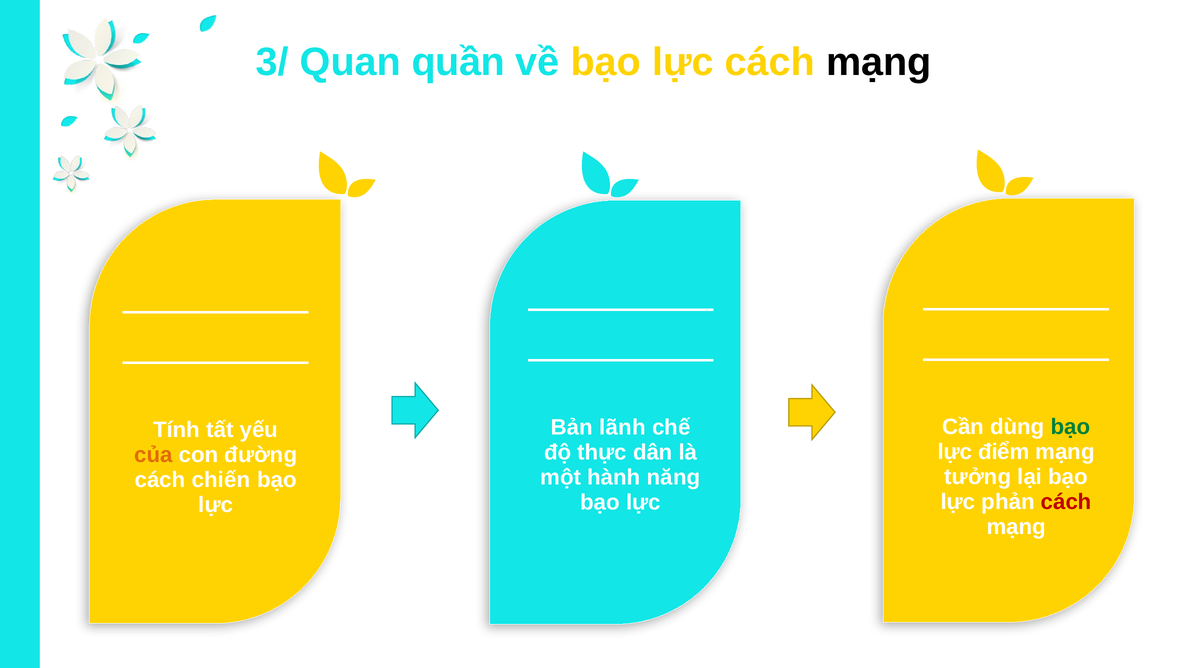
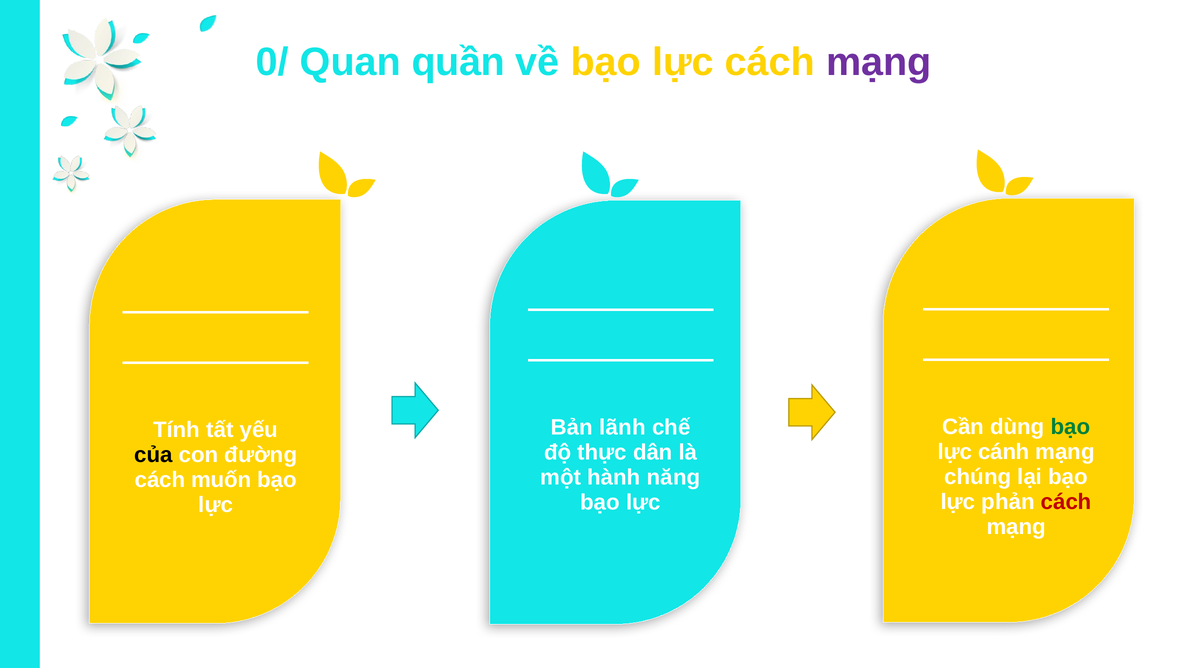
3/: 3/ -> 0/ (272, 62)
mạng colour: black -> purple (879, 62)
điểm: điểm -> cánh (1004, 452)
của colour: orange -> black (153, 455)
tưởng: tưởng -> chúng (978, 477)
chiến: chiến -> muốn (221, 480)
